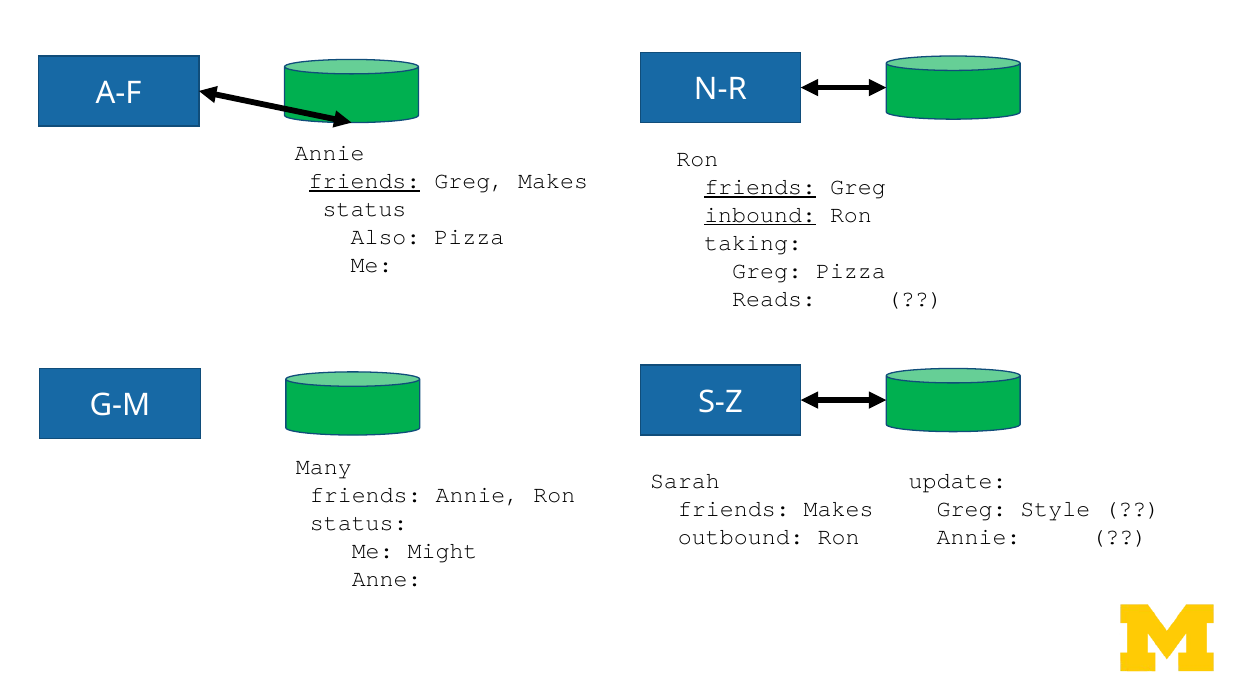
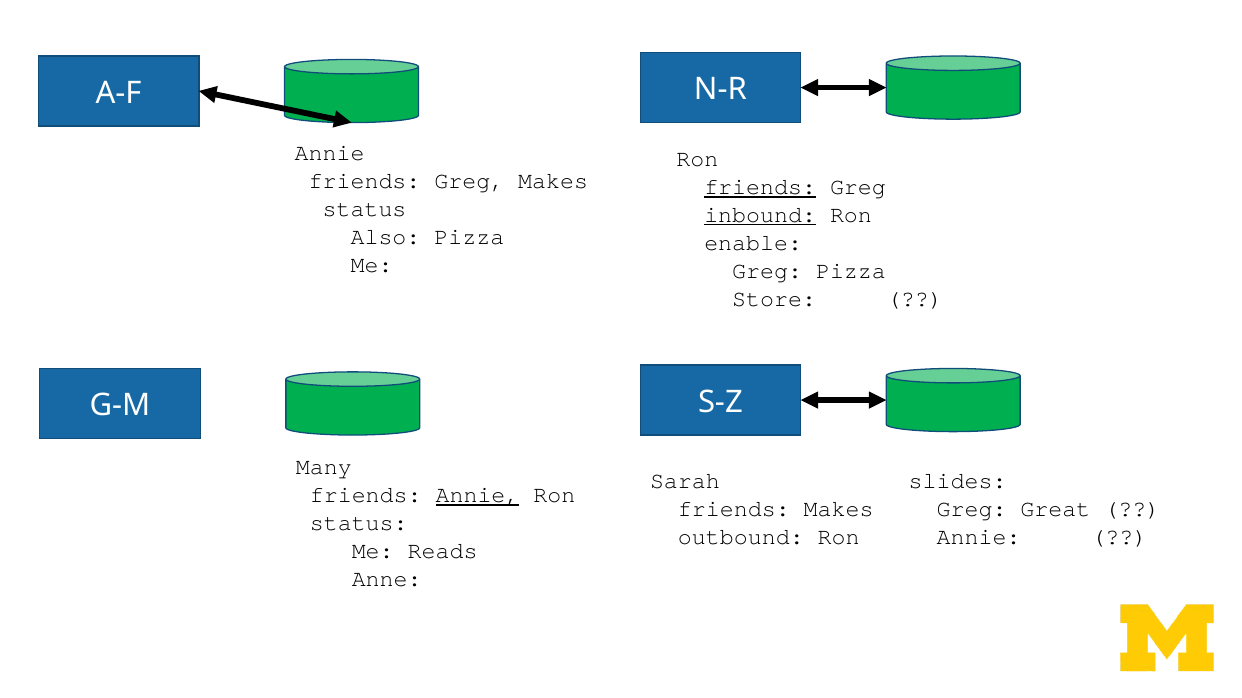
friends underline: present -> none (365, 181)
taking: taking -> enable (753, 243)
Reads: Reads -> Store (774, 299)
update: update -> slides (958, 481)
Annie underline: none -> present (478, 495)
Style: Style -> Great (1055, 509)
Might: Might -> Reads (443, 551)
